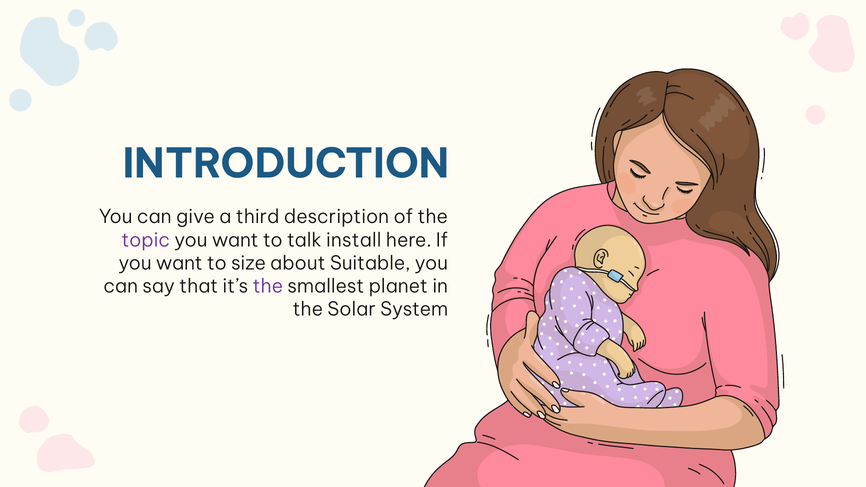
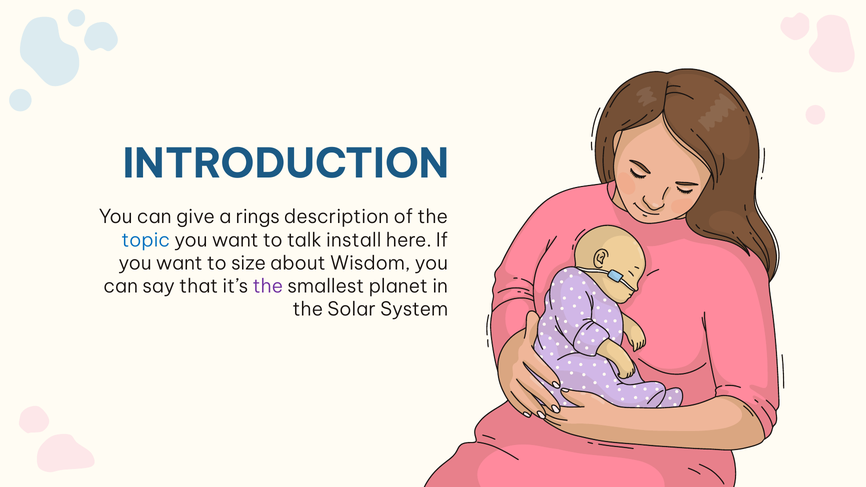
third: third -> rings (258, 217)
topic colour: purple -> blue (146, 240)
Suitable: Suitable -> Wisdom (370, 263)
